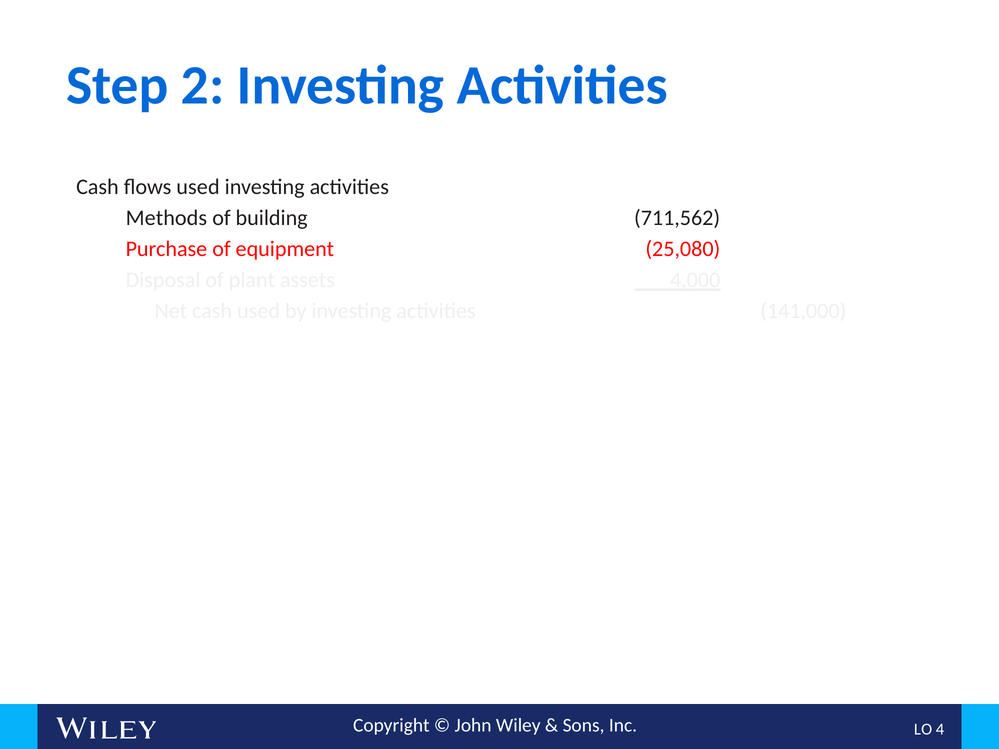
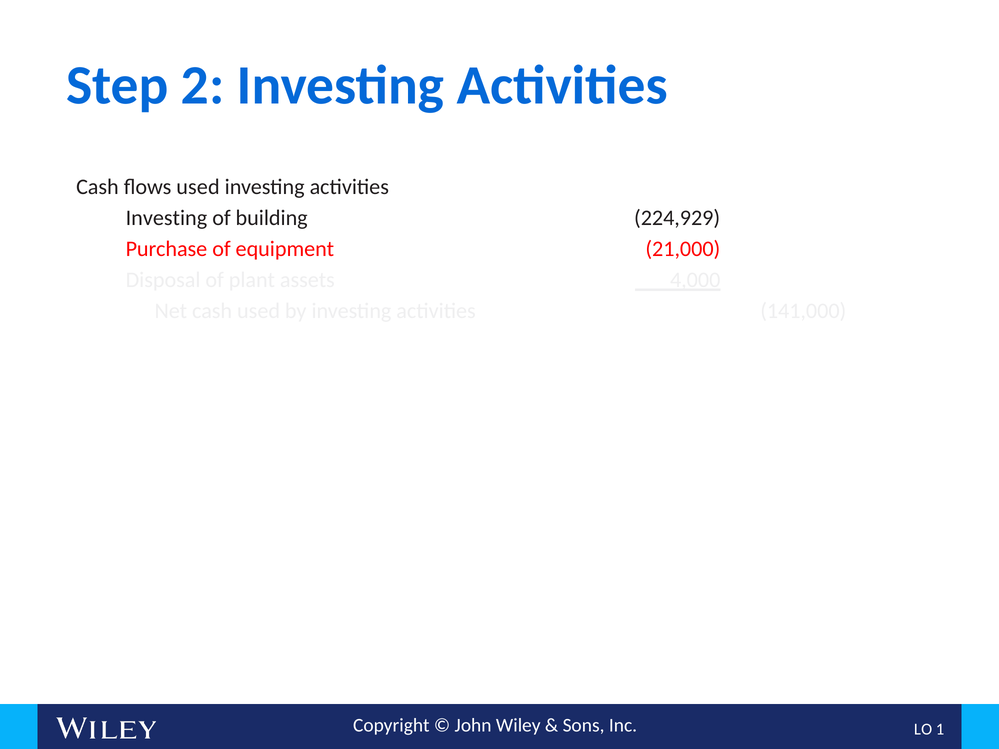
Methods: Methods -> Investing (166, 218)
711,562: 711,562 -> 224,929 (677, 218)
25,080: 25,080 -> 21,000 (683, 249)
4: 4 -> 1 (940, 729)
